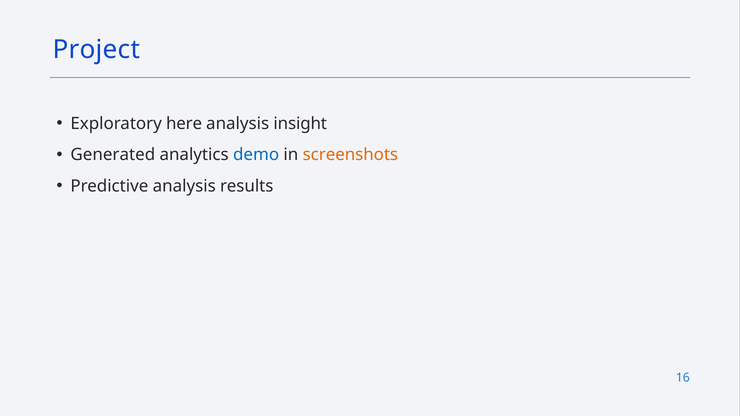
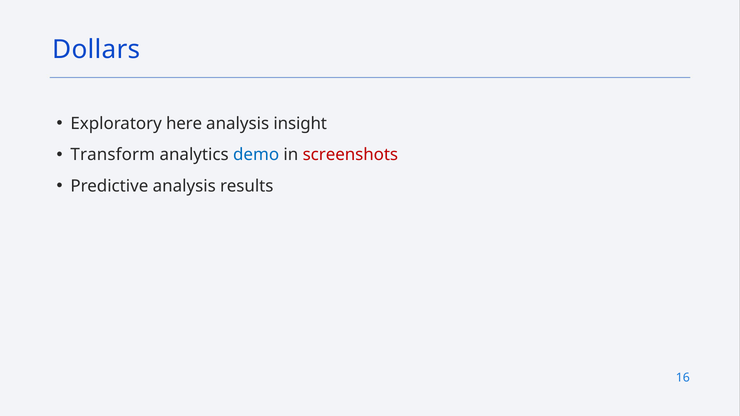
Project: Project -> Dollars (96, 49)
Generated: Generated -> Transform (113, 155)
screenshots colour: orange -> red (350, 155)
